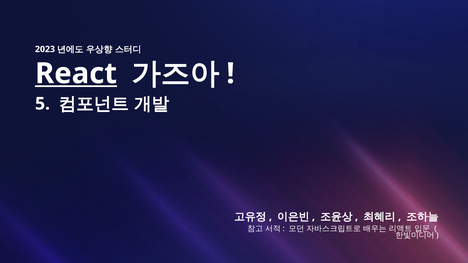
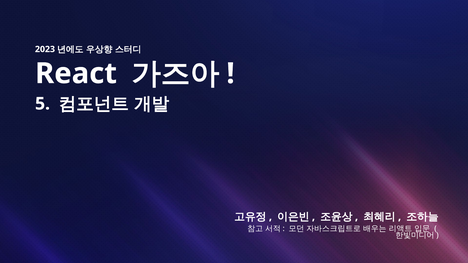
React underline: present -> none (76, 74)
